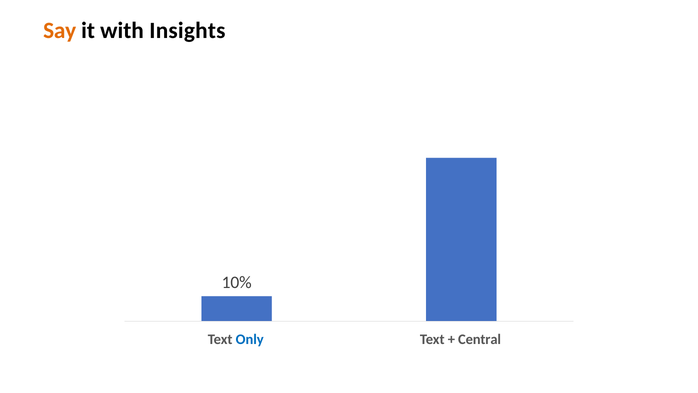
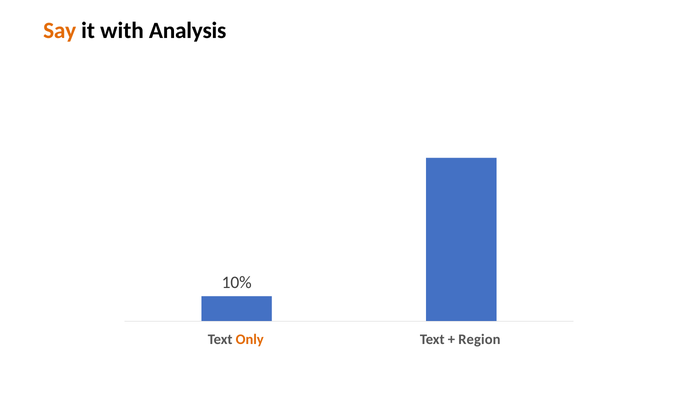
Insights: Insights -> Analysis (188, 30)
Only colour: blue -> orange (250, 339)
Central: Central -> Region (479, 339)
